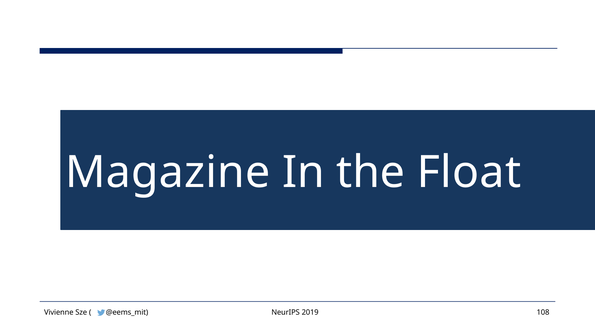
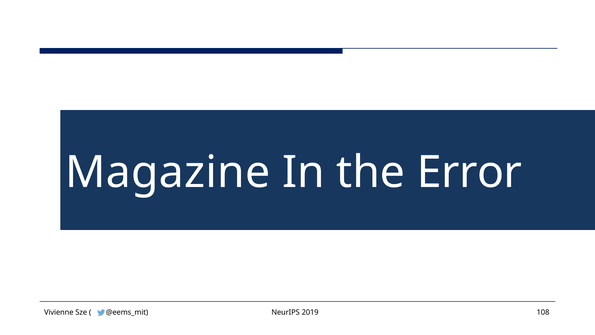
Float: Float -> Error (469, 172)
